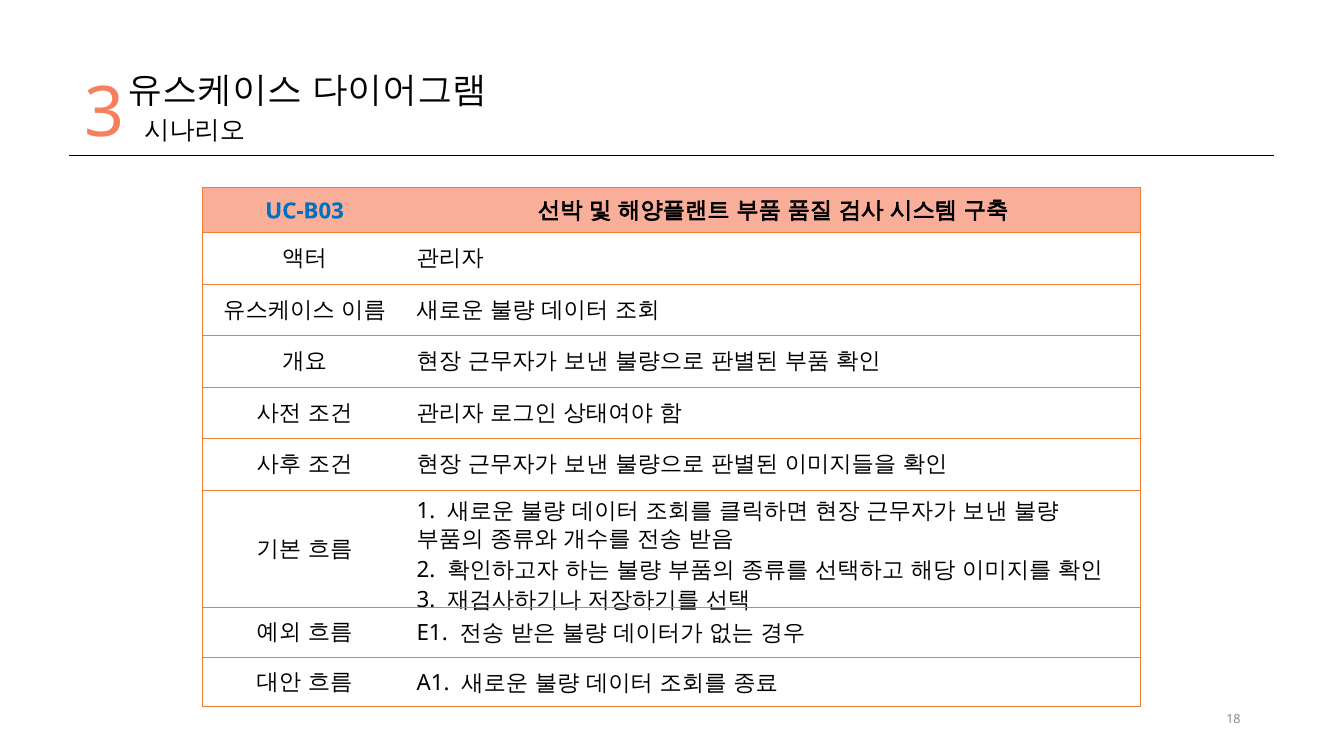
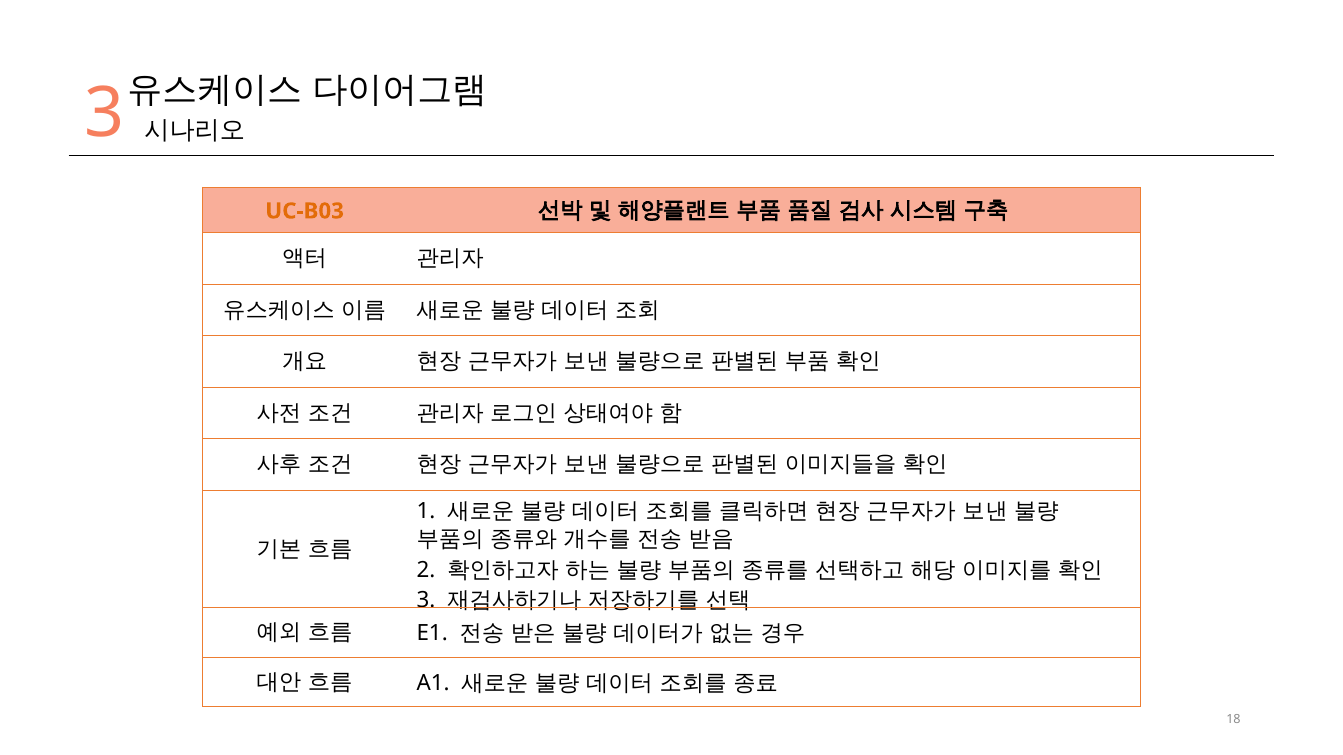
UC-B03 colour: blue -> orange (305, 211)
